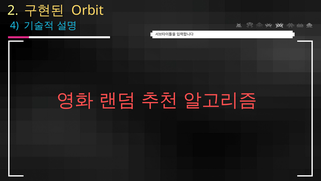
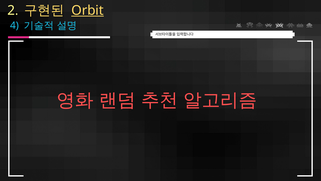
Orbit underline: none -> present (88, 10)
